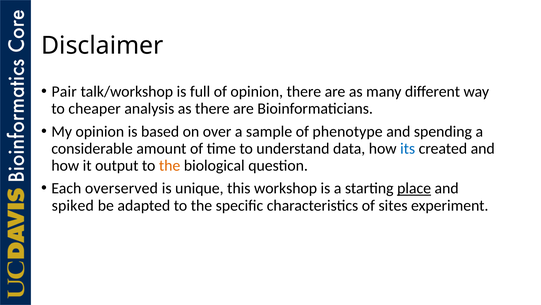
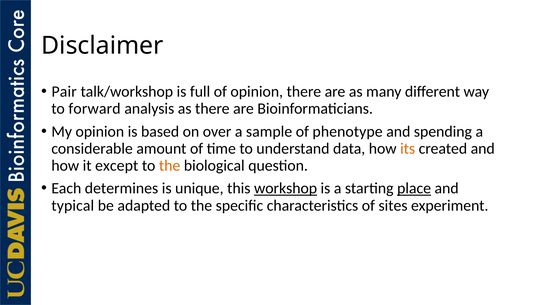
cheaper: cheaper -> forward (95, 109)
its colour: blue -> orange (408, 148)
output: output -> except (117, 165)
overserved: overserved -> determines (122, 188)
workshop underline: none -> present (286, 188)
spiked: spiked -> typical (73, 205)
